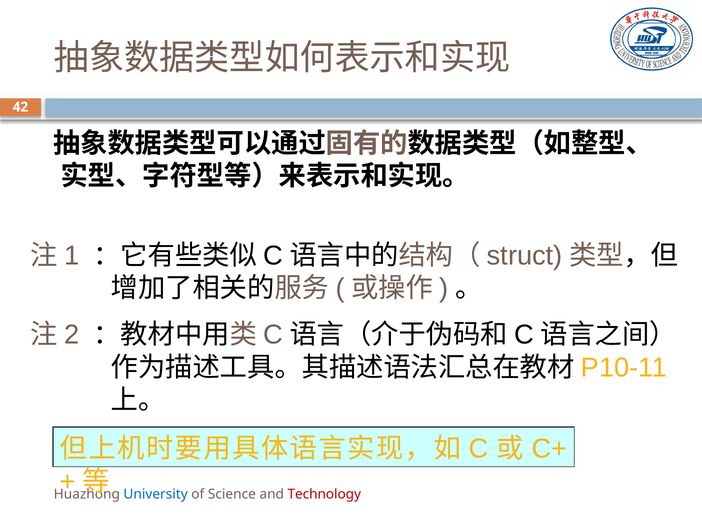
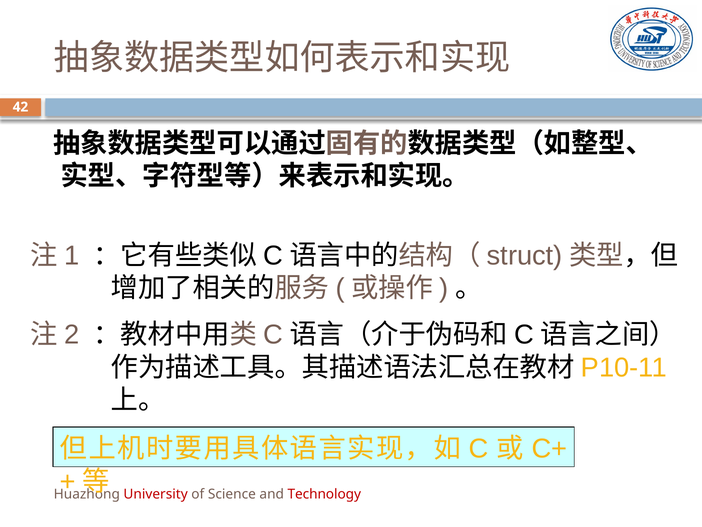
University colour: blue -> red (156, 494)
